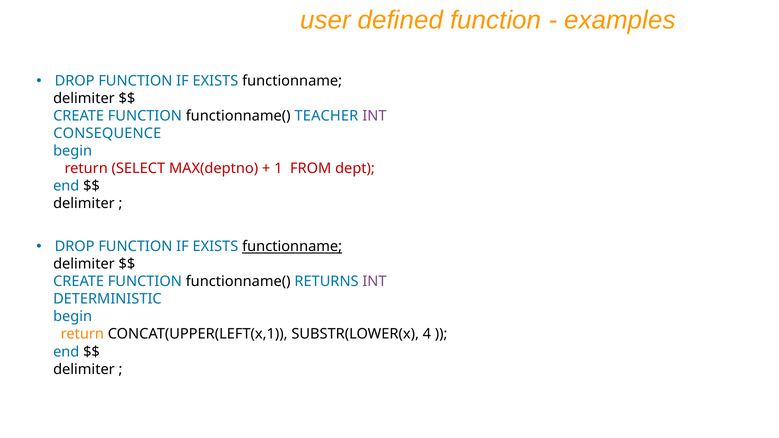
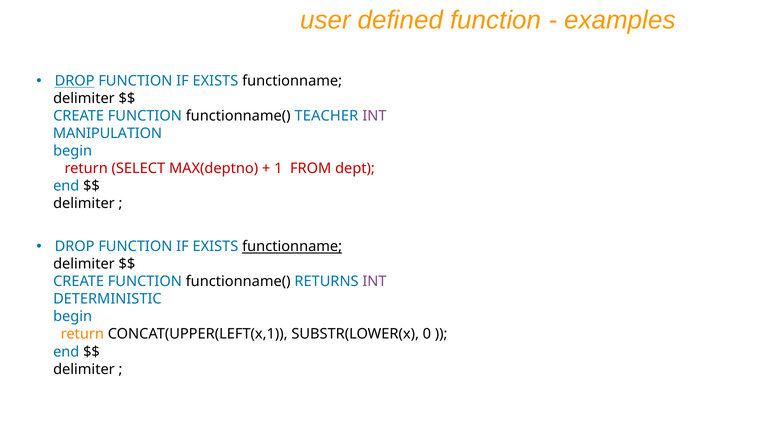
DROP underline: none -> present (75, 81)
CONSEQUENCE: CONSEQUENCE -> MANIPULATION (107, 134)
4: 4 -> 0 (427, 334)
